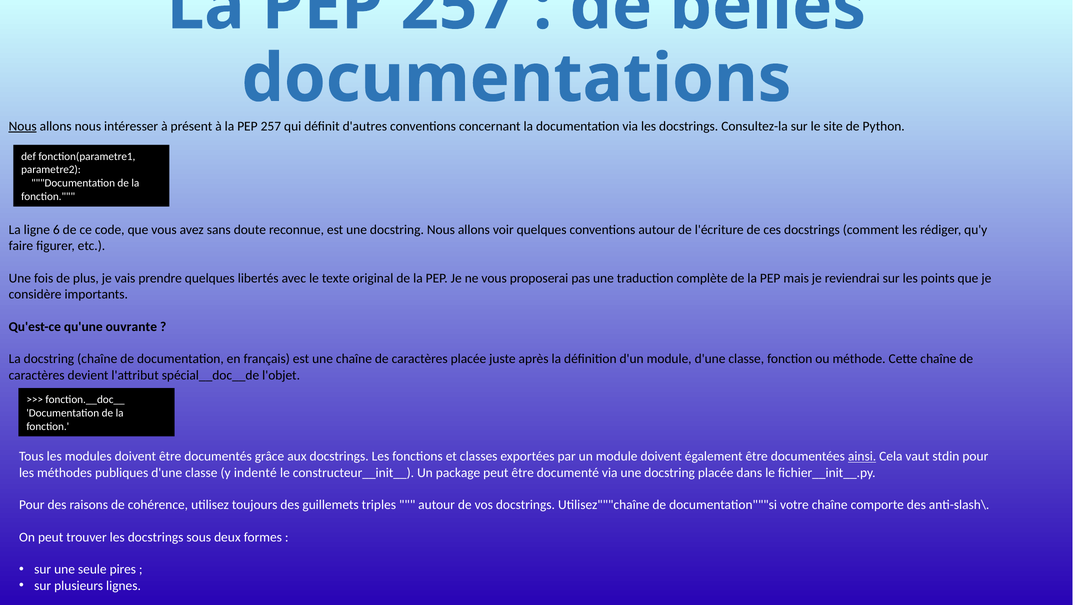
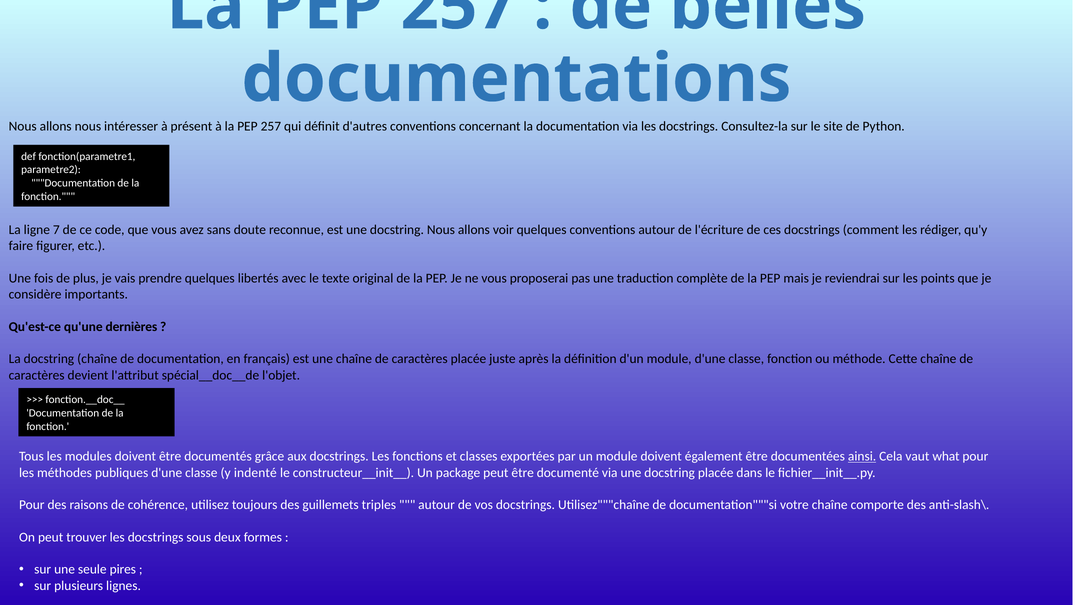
Nous underline: present -> none (23, 126)
6: 6 -> 7 (56, 230)
ouvrante: ouvrante -> dernières (131, 327)
stdin: stdin -> what (946, 456)
